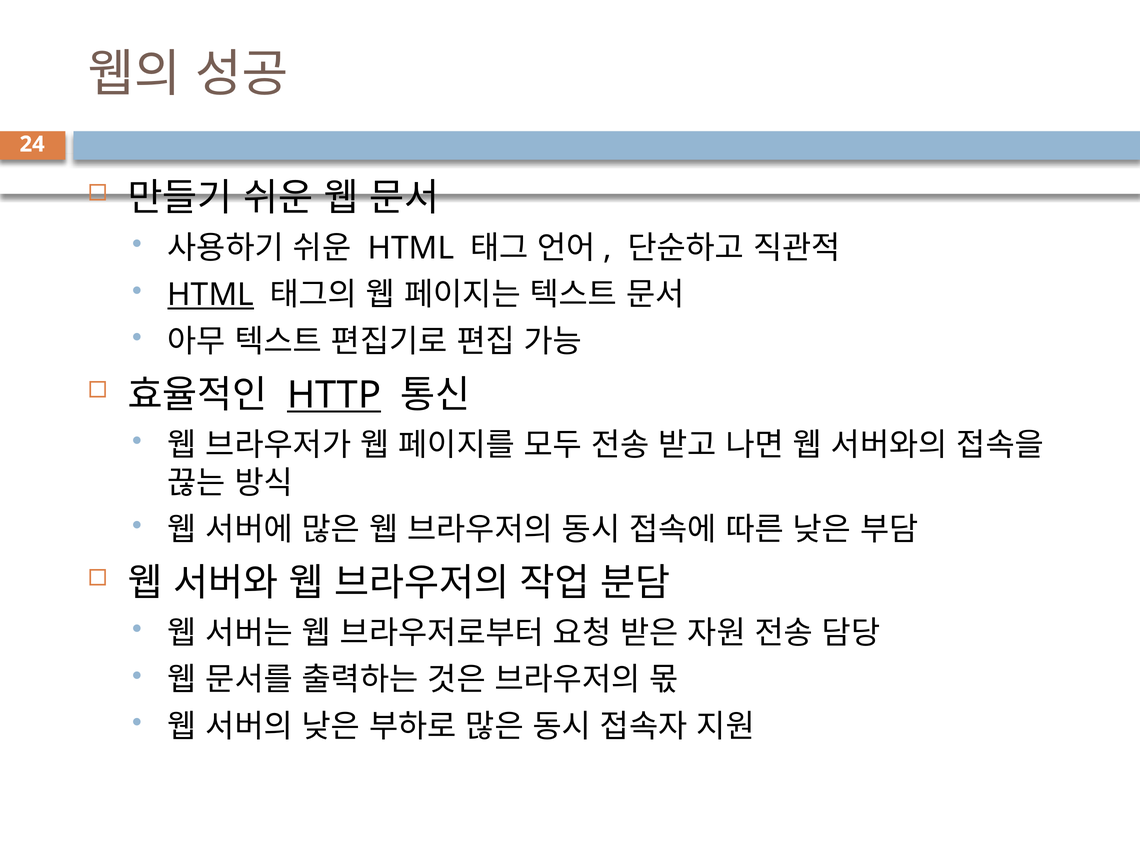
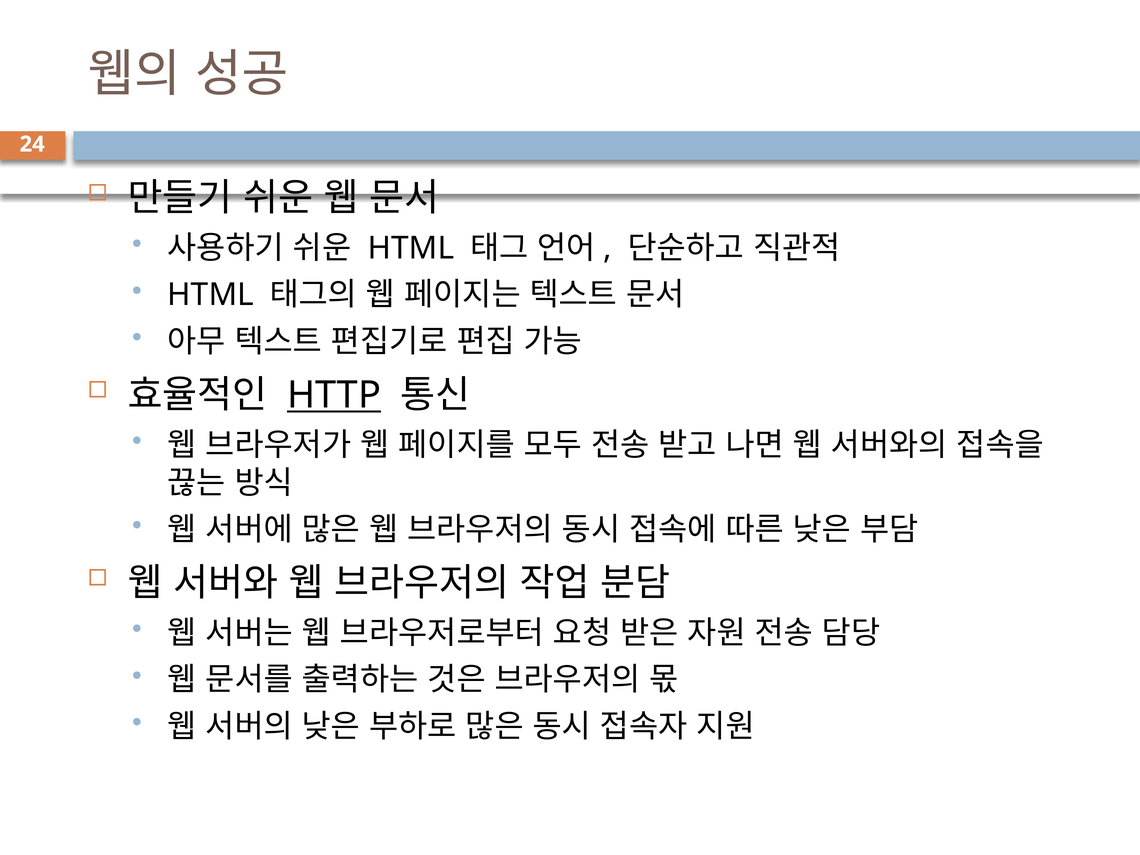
HTML underline: present -> none (211, 295)
